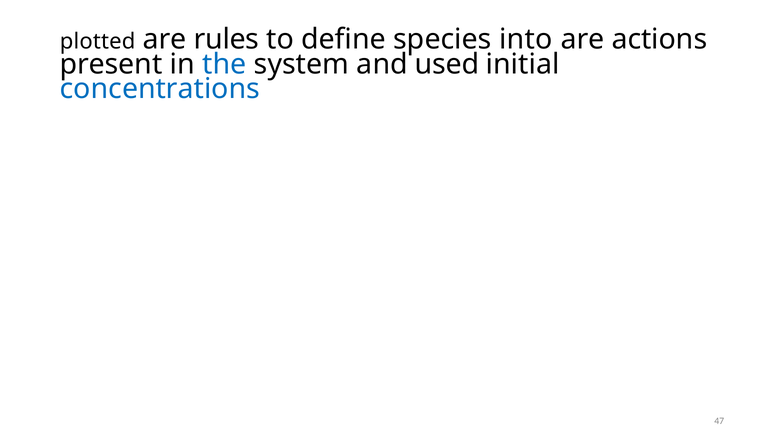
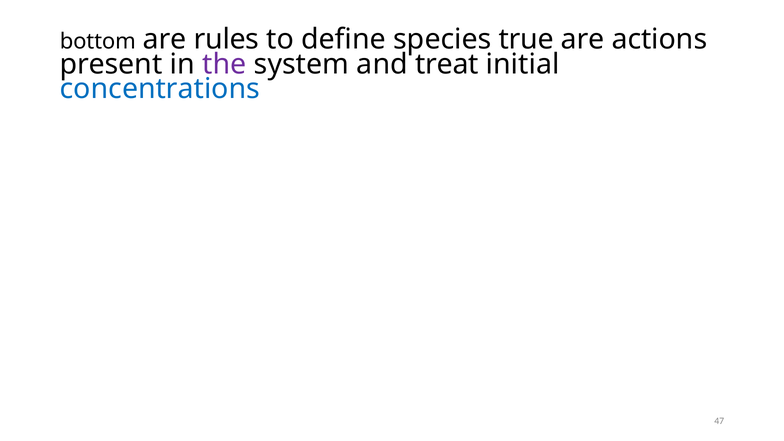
plotted: plotted -> bottom (98, 42)
into: into -> true (526, 39)
the colour: blue -> purple (224, 64)
used: used -> treat (447, 64)
